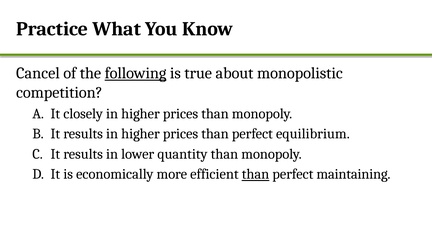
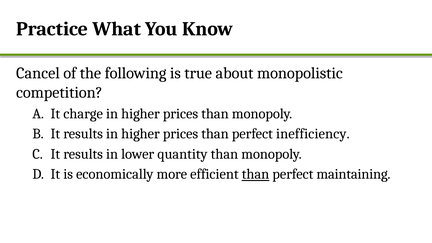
following underline: present -> none (136, 73)
closely: closely -> charge (83, 114)
equilibrium: equilibrium -> inefficiency (313, 134)
